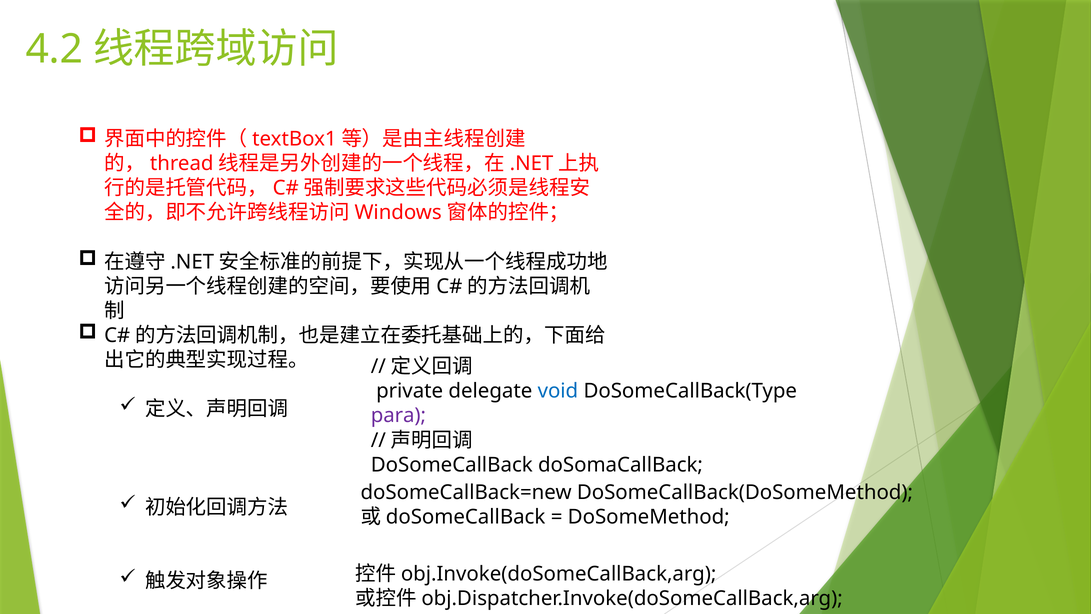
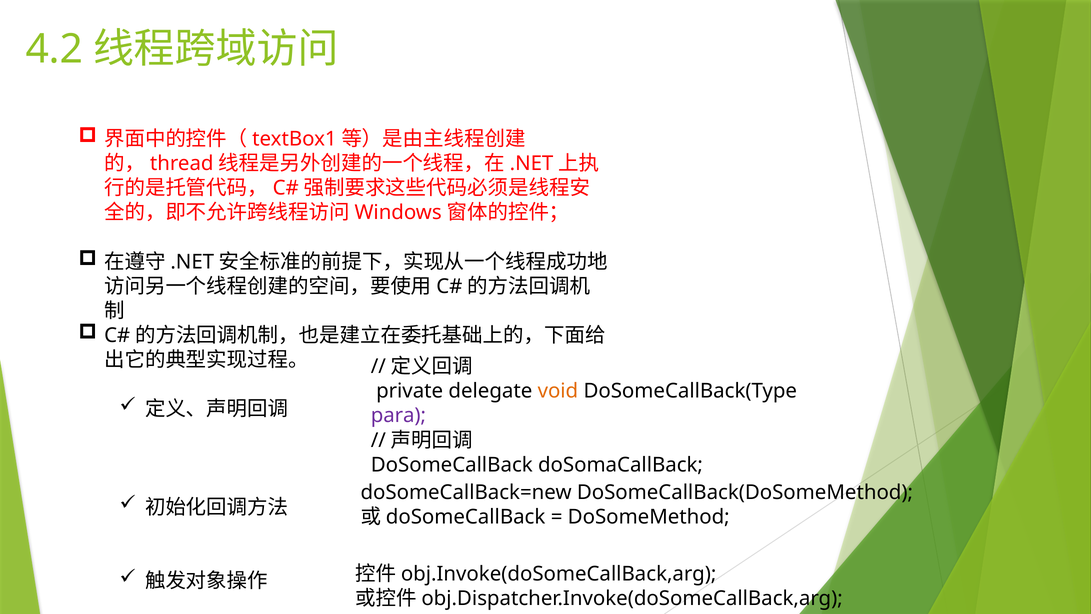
void colour: blue -> orange (558, 391)
